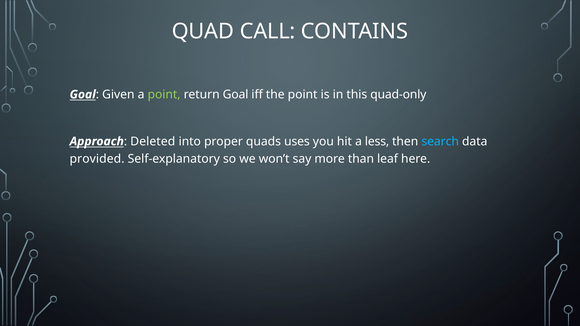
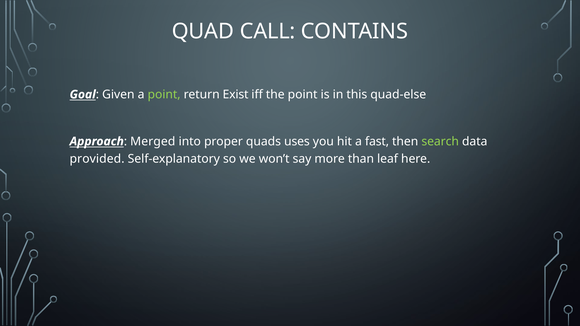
return Goal: Goal -> Exist (236, 95)
quad-only: quad-only -> quad-else (398, 95)
Deleted: Deleted -> Merged (153, 141)
less: less -> fast (377, 141)
search colour: light blue -> light green (440, 141)
